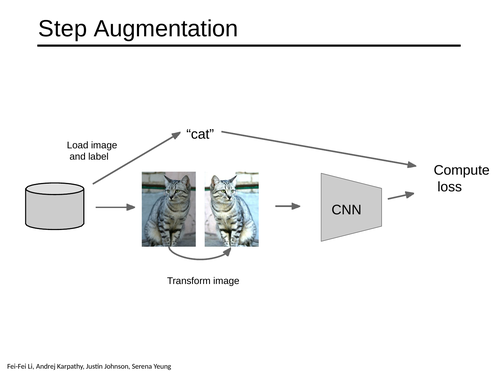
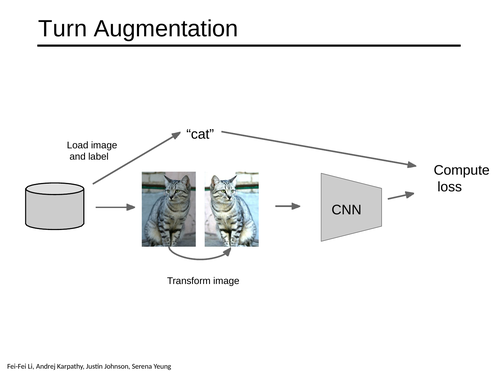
Step: Step -> Turn (63, 29)
